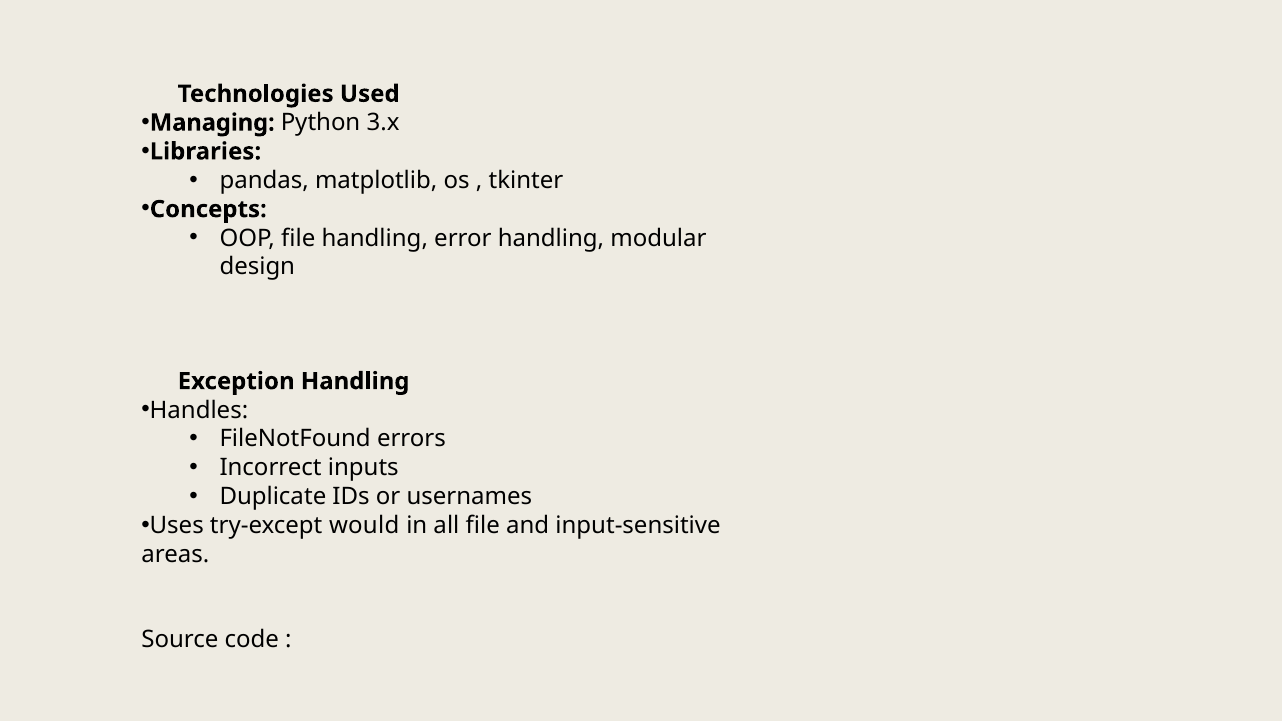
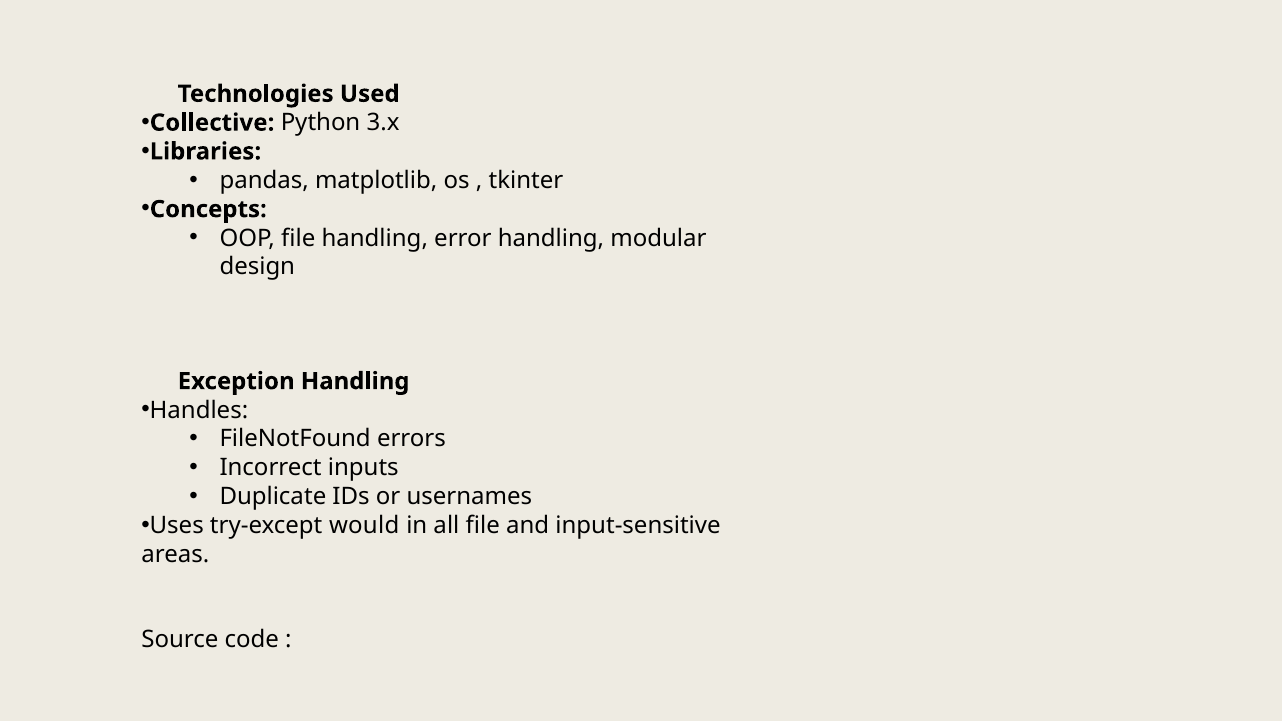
Managing: Managing -> Collective (212, 123)
